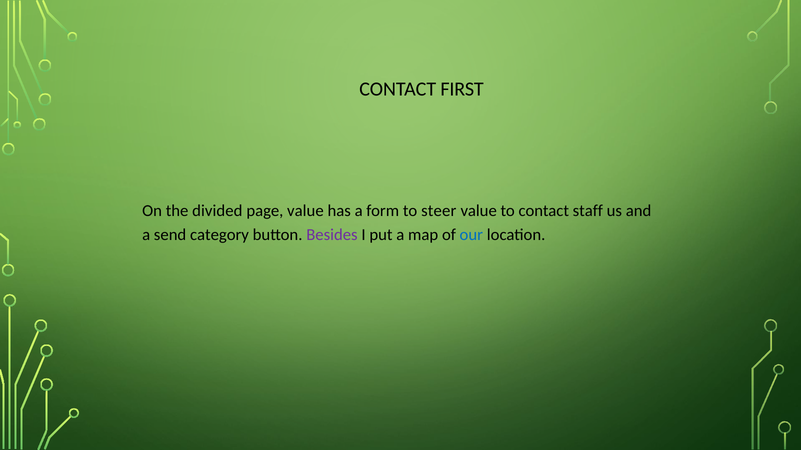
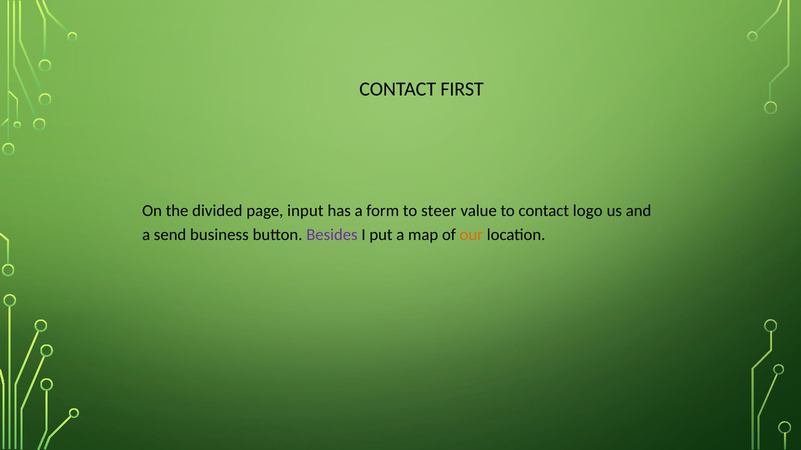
page value: value -> input (305, 211)
staff: staff -> logo (588, 211)
category: category -> business (219, 235)
our colour: blue -> orange (471, 235)
